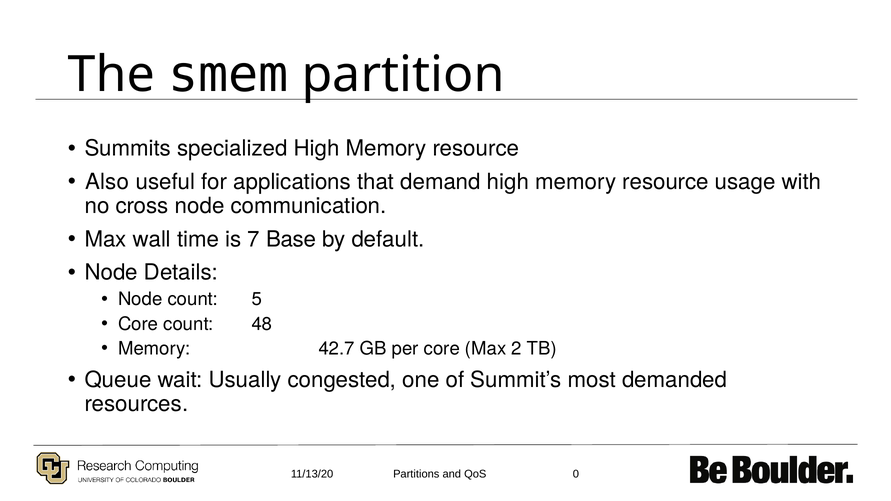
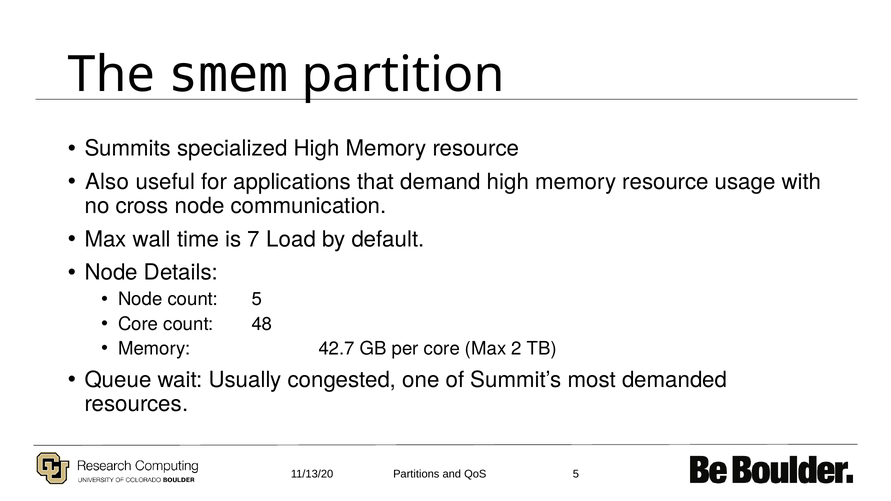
Base: Base -> Load (291, 239)
QoS 0: 0 -> 5 (576, 474)
